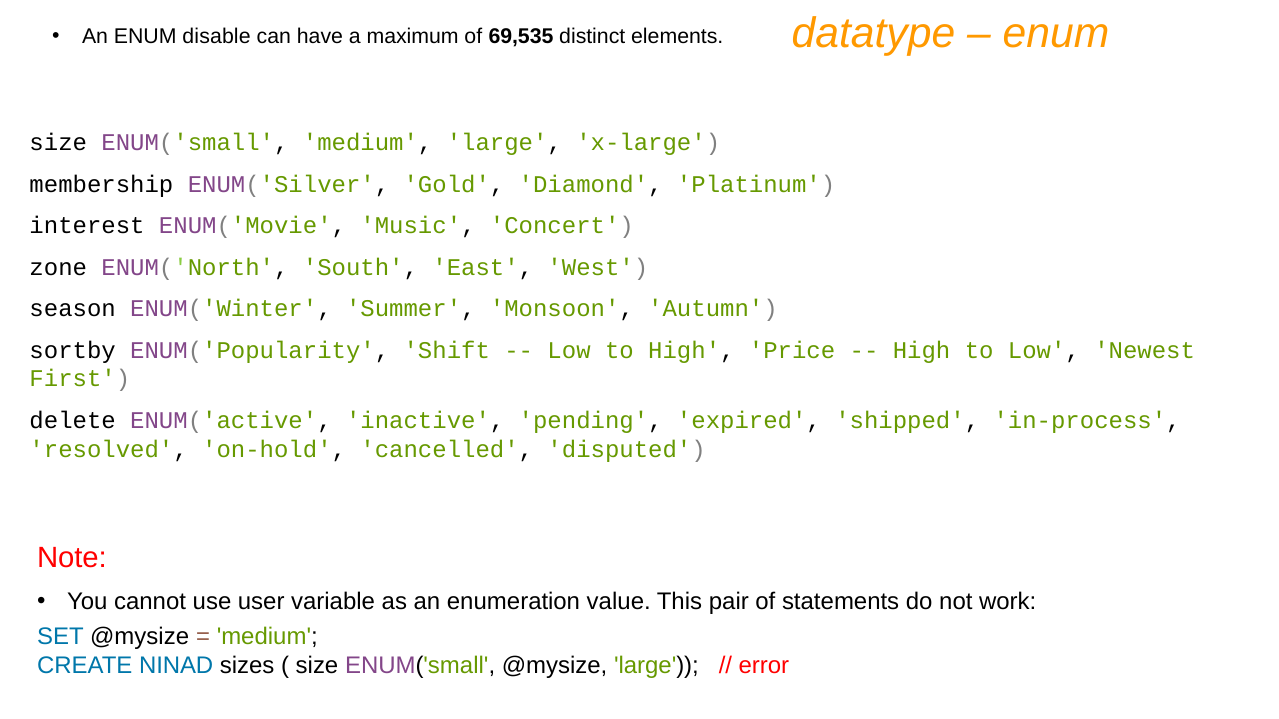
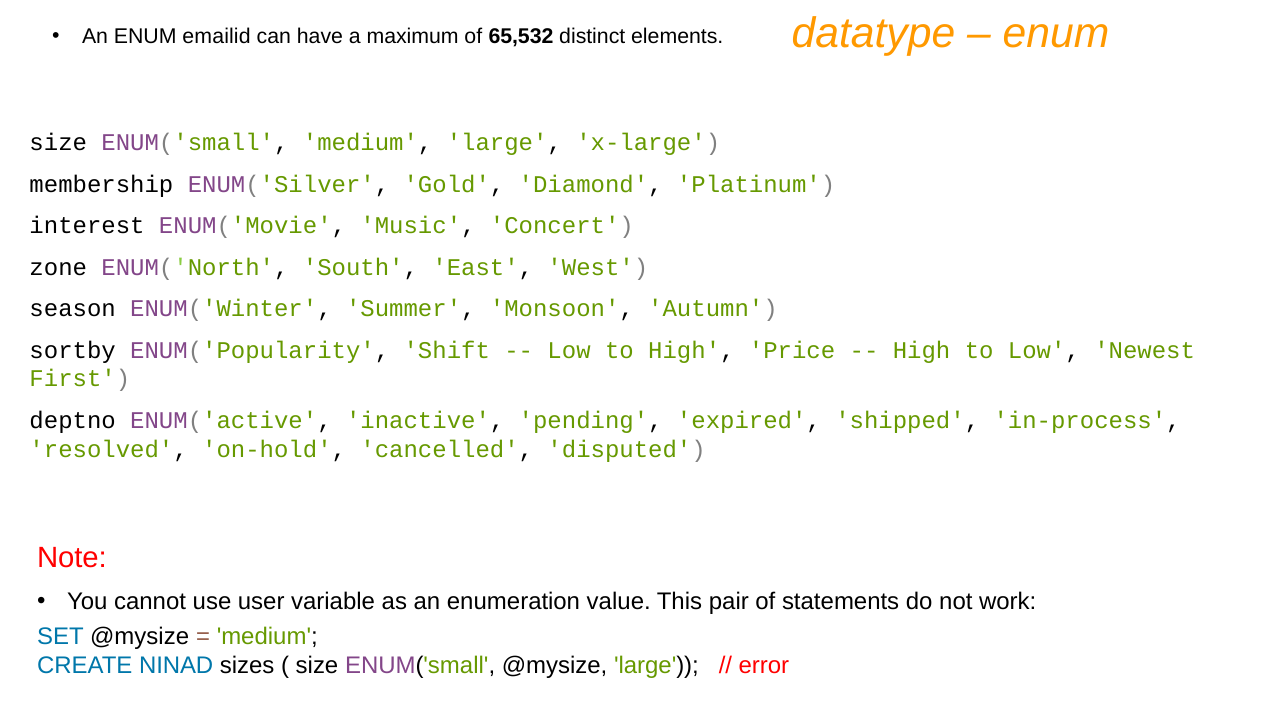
disable: disable -> emailid (217, 37)
69,535: 69,535 -> 65,532 (521, 37)
delete: delete -> deptno (73, 421)
